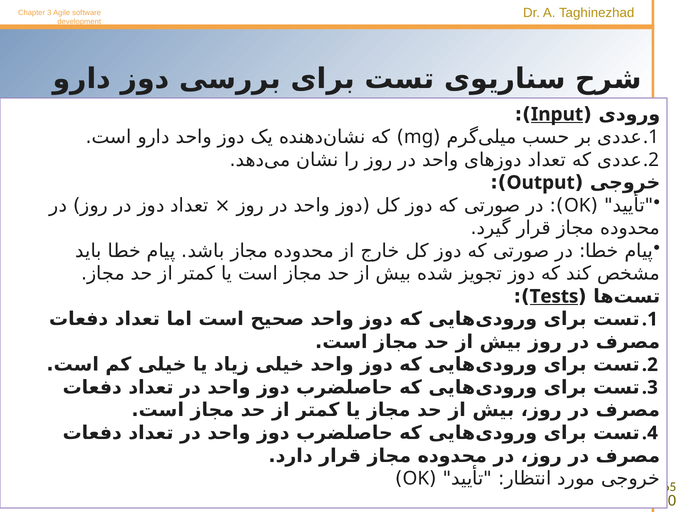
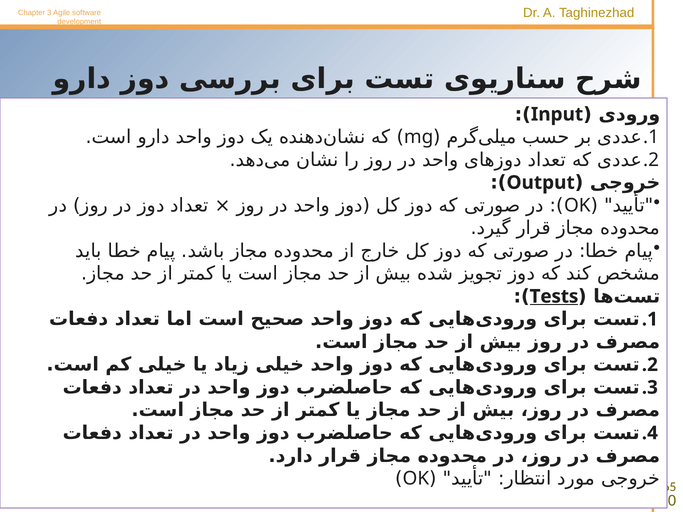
Input underline: present -> none (557, 114)
